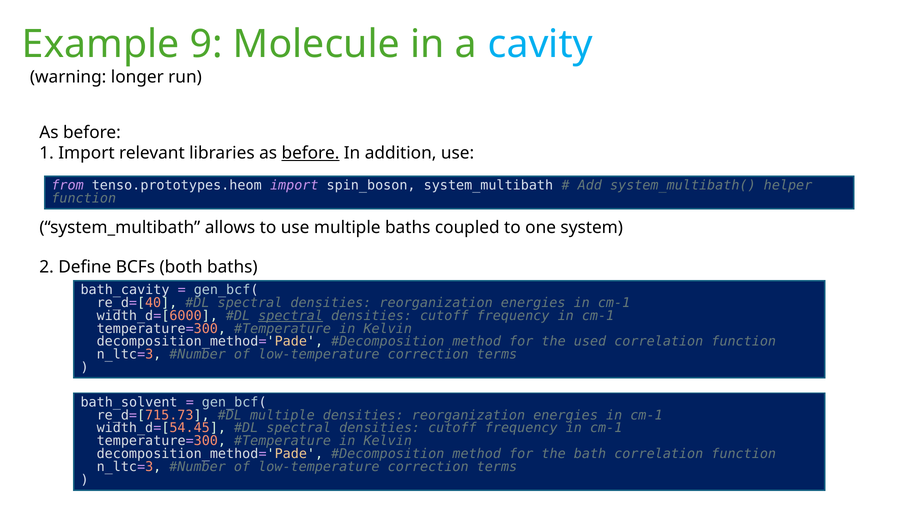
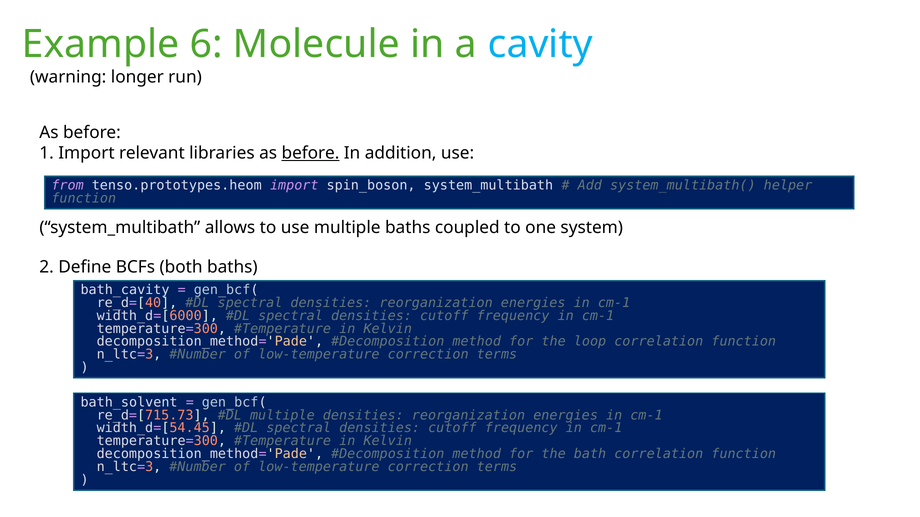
9: 9 -> 6 (206, 45)
spectral underline: present -> none (291, 316)
used: used -> loop (590, 342)
